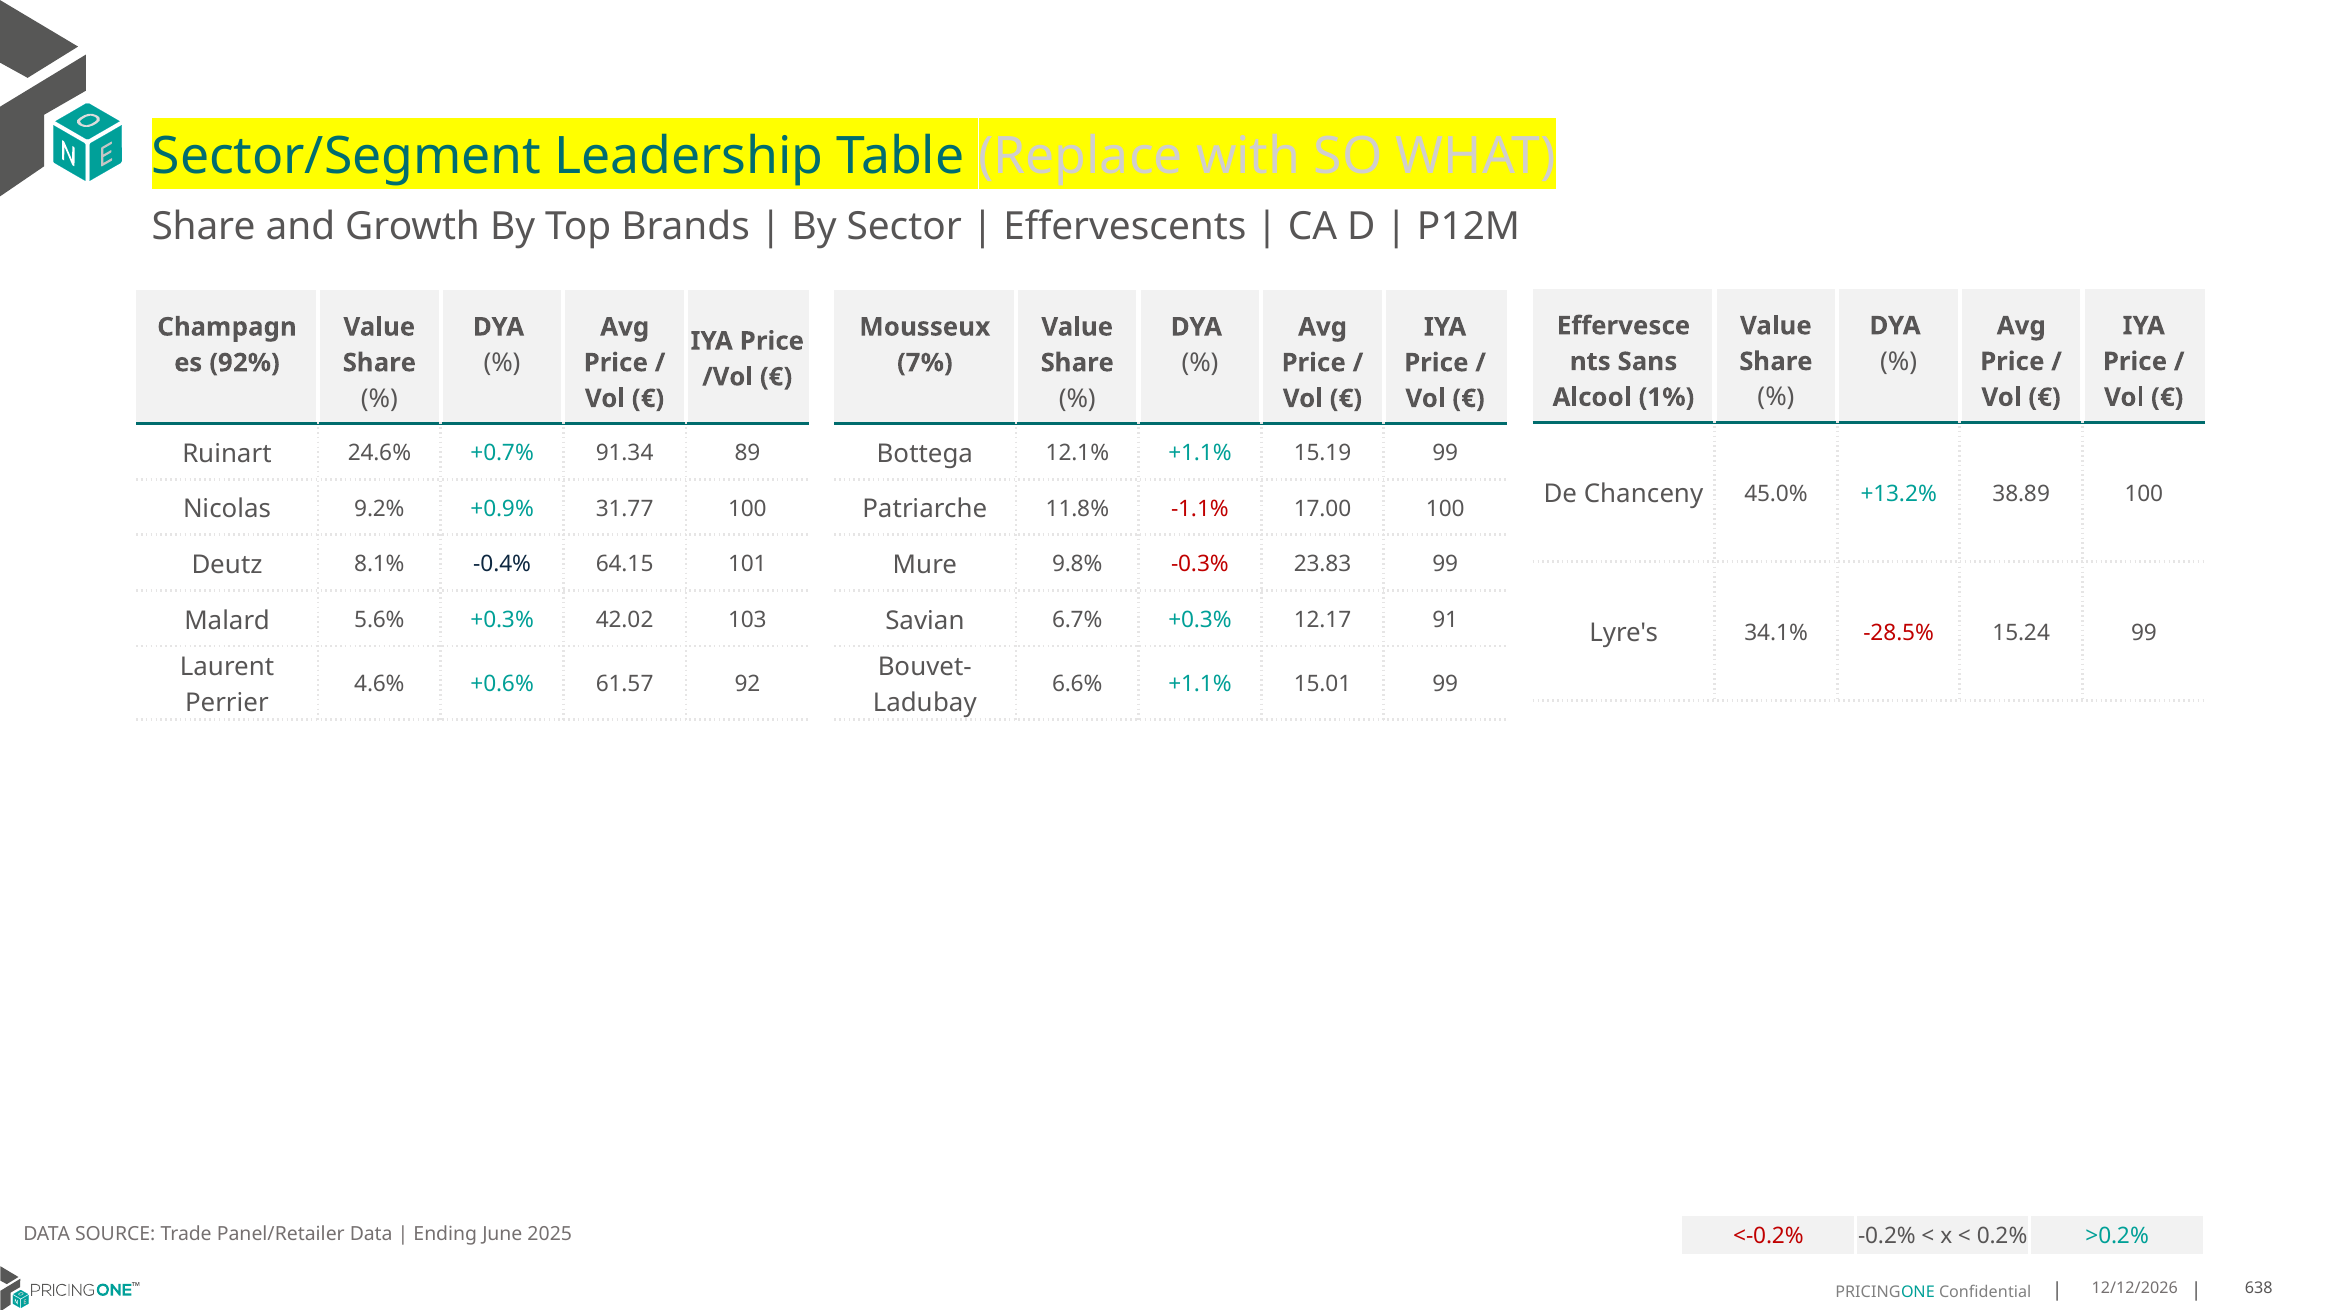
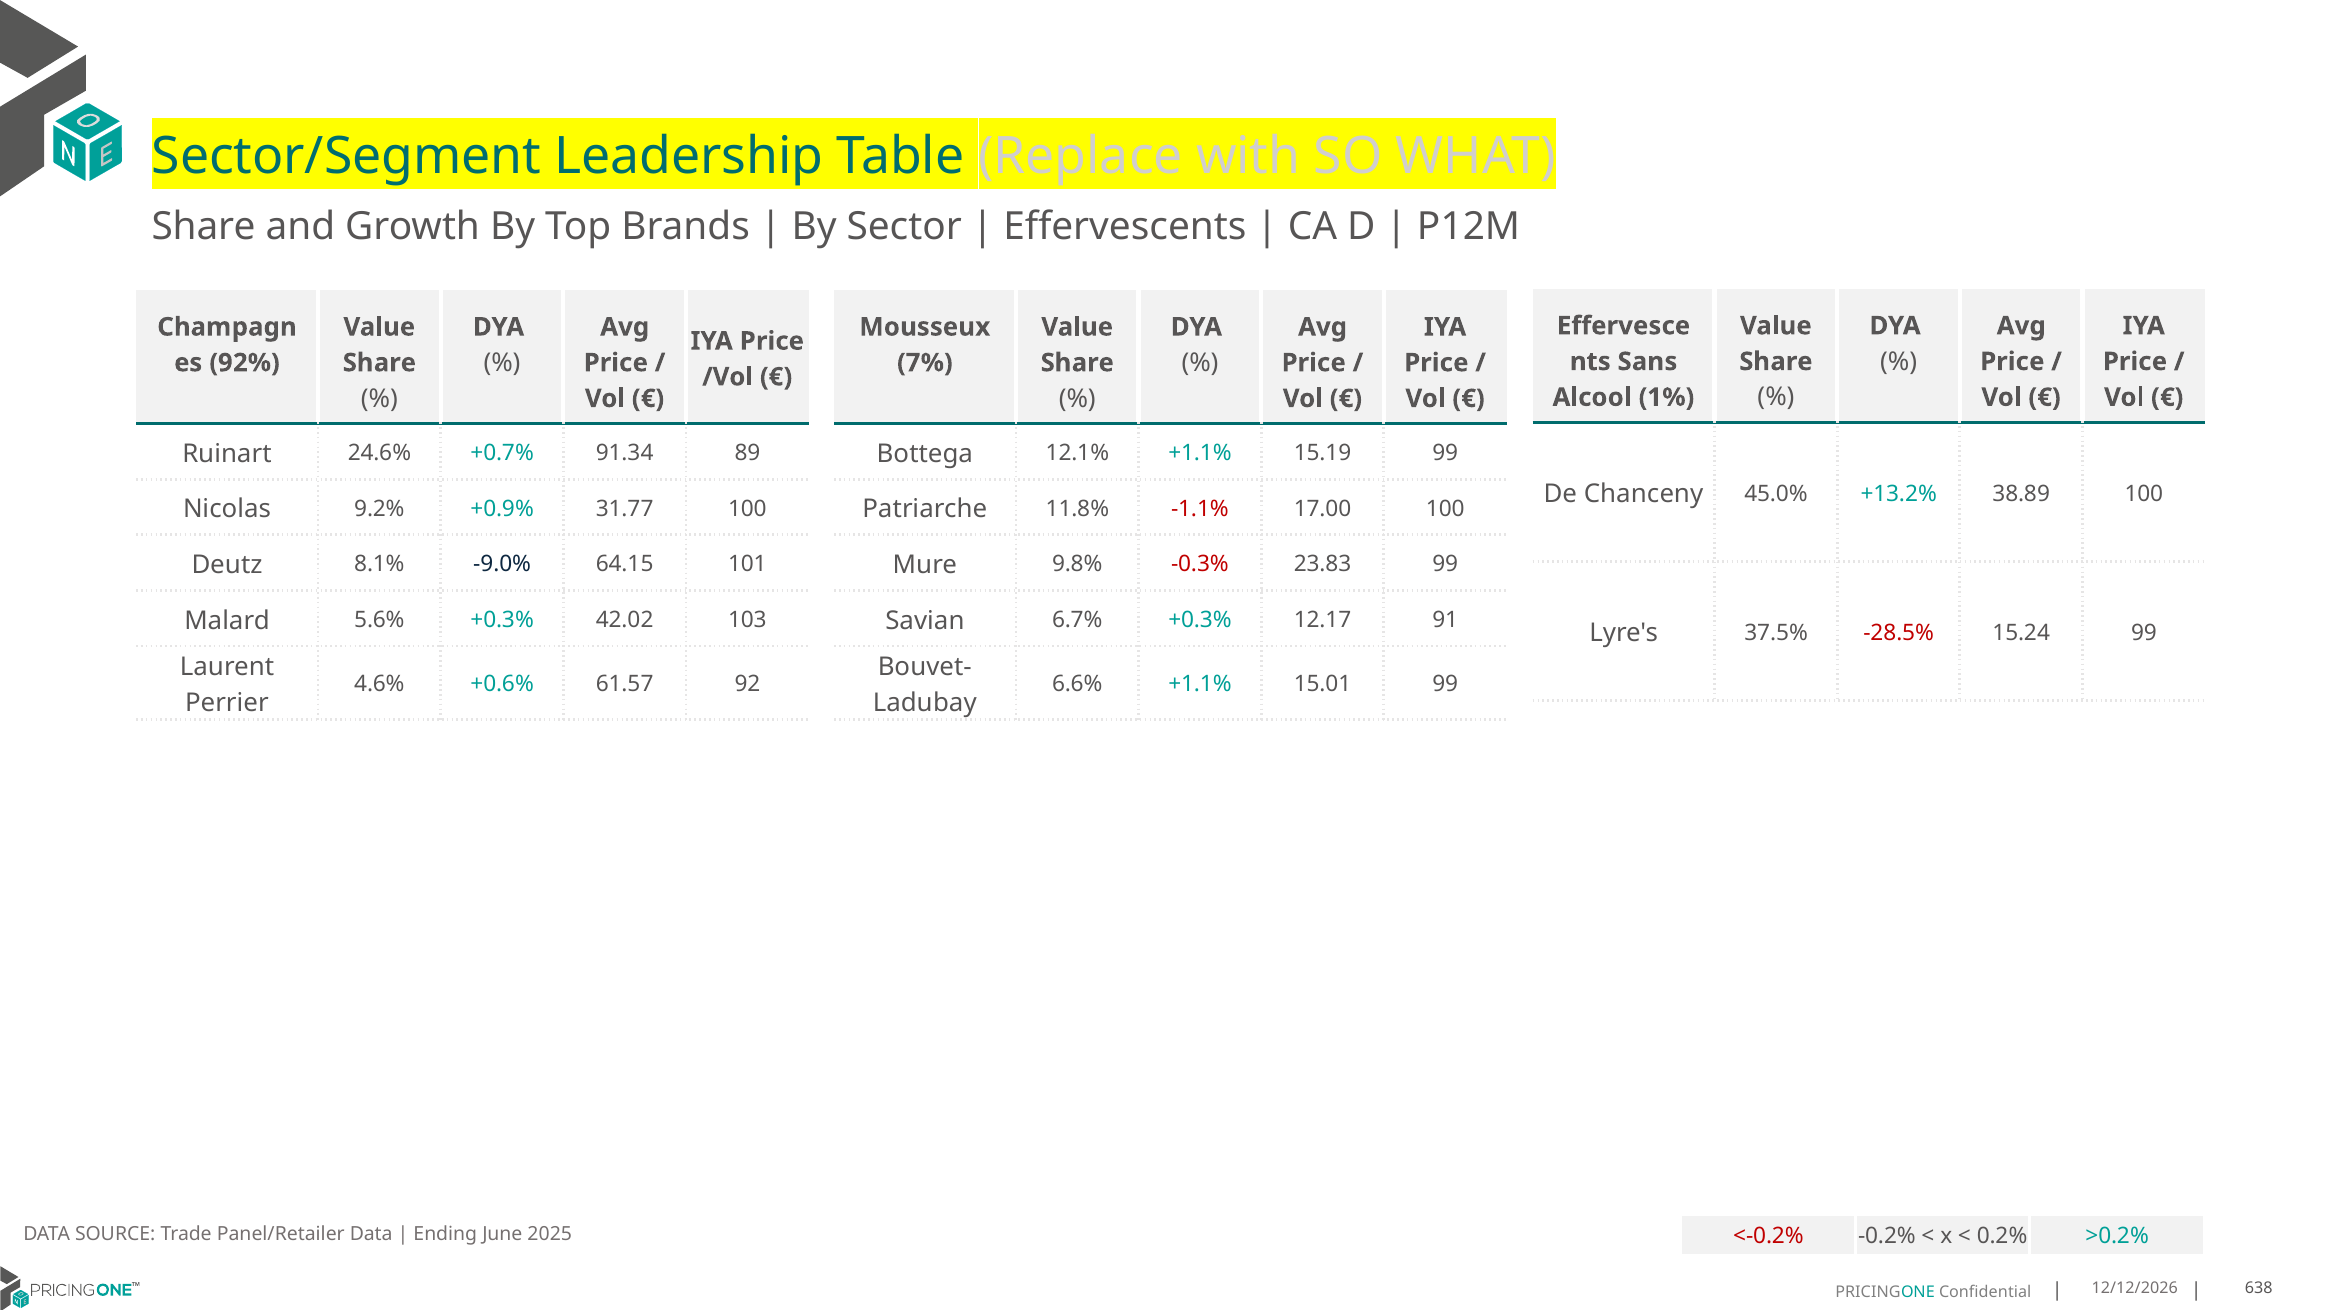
-0.4%: -0.4% -> -9.0% (502, 565)
34.1%: 34.1% -> 37.5% (1776, 633)
